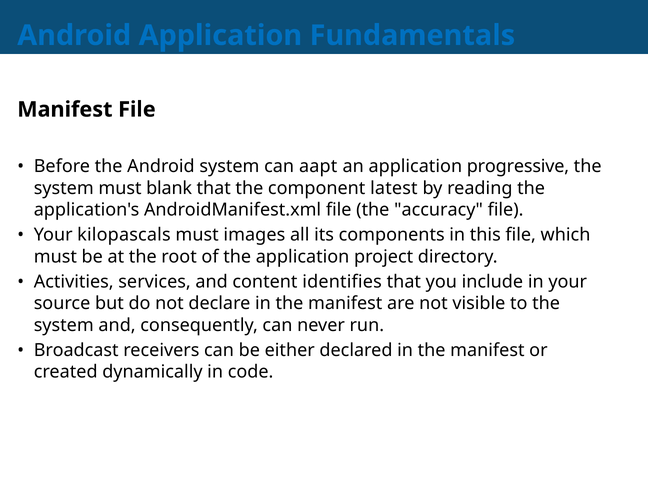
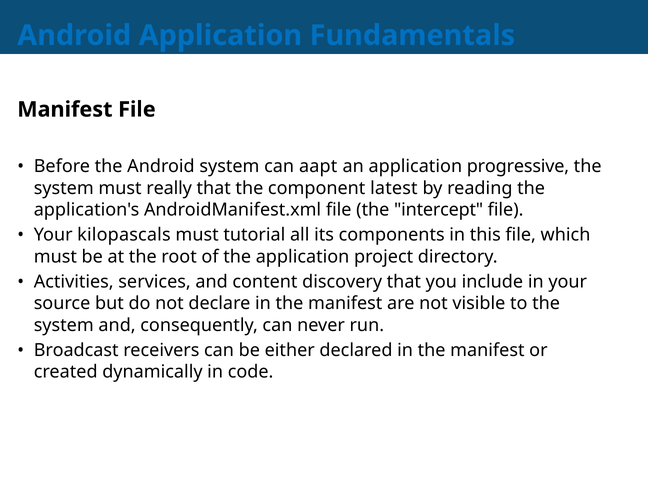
blank: blank -> really (169, 188)
accuracy: accuracy -> intercept (439, 210)
images: images -> tutorial (254, 235)
identifies: identifies -> discovery (342, 282)
